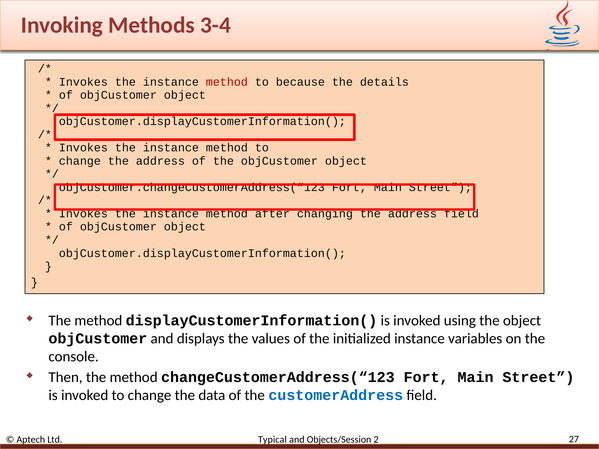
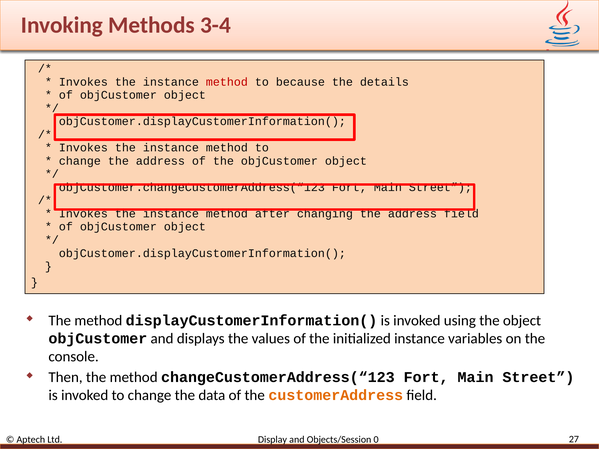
customerAddress colour: blue -> orange (336, 396)
Typical: Typical -> Display (272, 440)
2: 2 -> 0 (376, 440)
